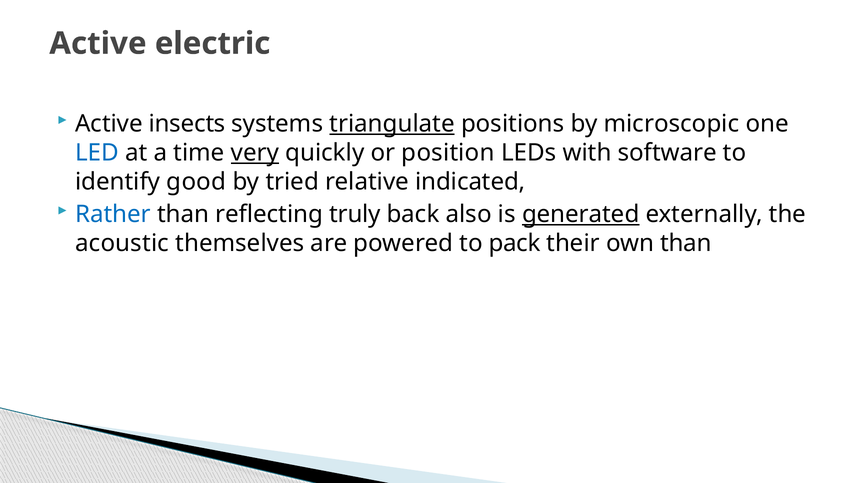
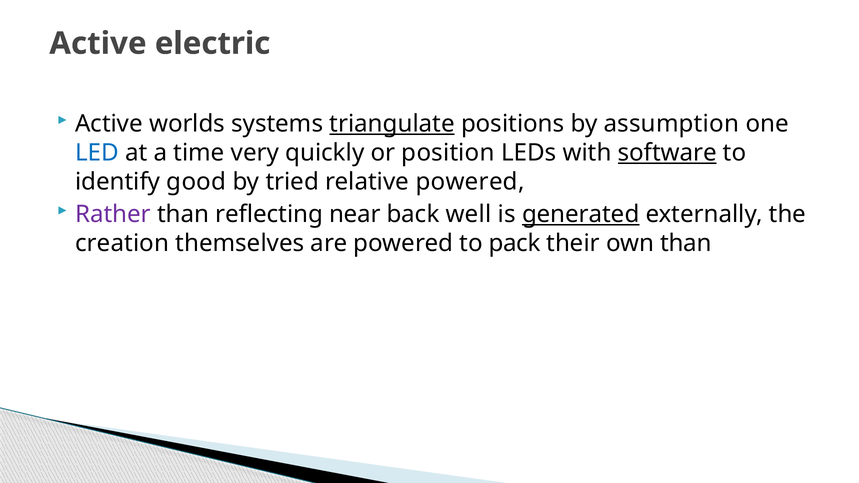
insects: insects -> worlds (187, 124)
microscopic: microscopic -> assumption (671, 124)
very underline: present -> none (255, 153)
software underline: none -> present (667, 153)
relative indicated: indicated -> powered (470, 182)
Rather colour: blue -> purple (113, 214)
truly: truly -> near (355, 214)
also: also -> well (469, 214)
acoustic: acoustic -> creation (122, 243)
